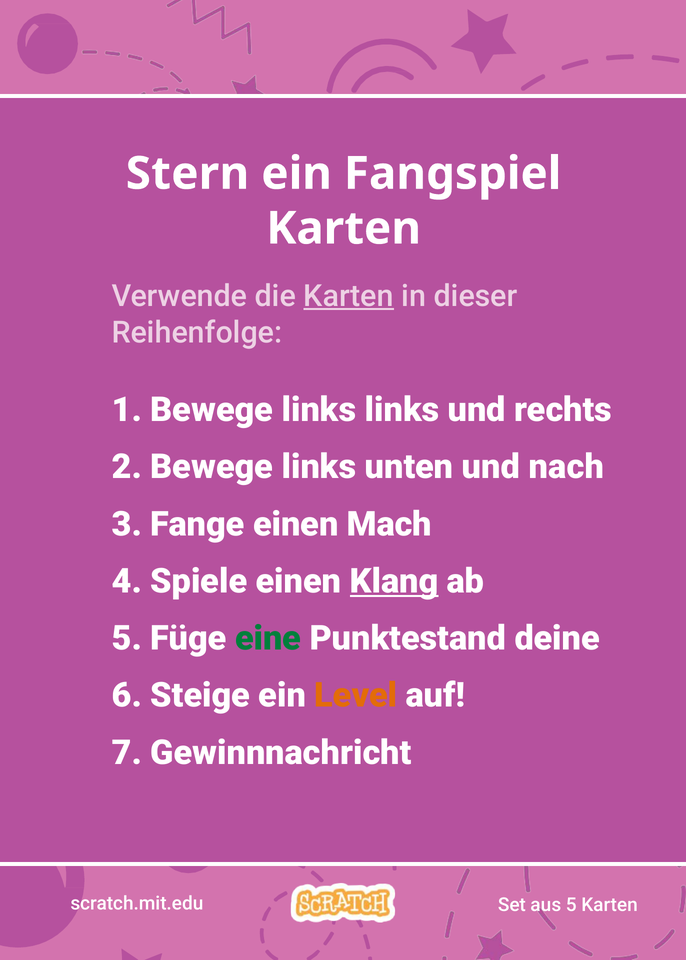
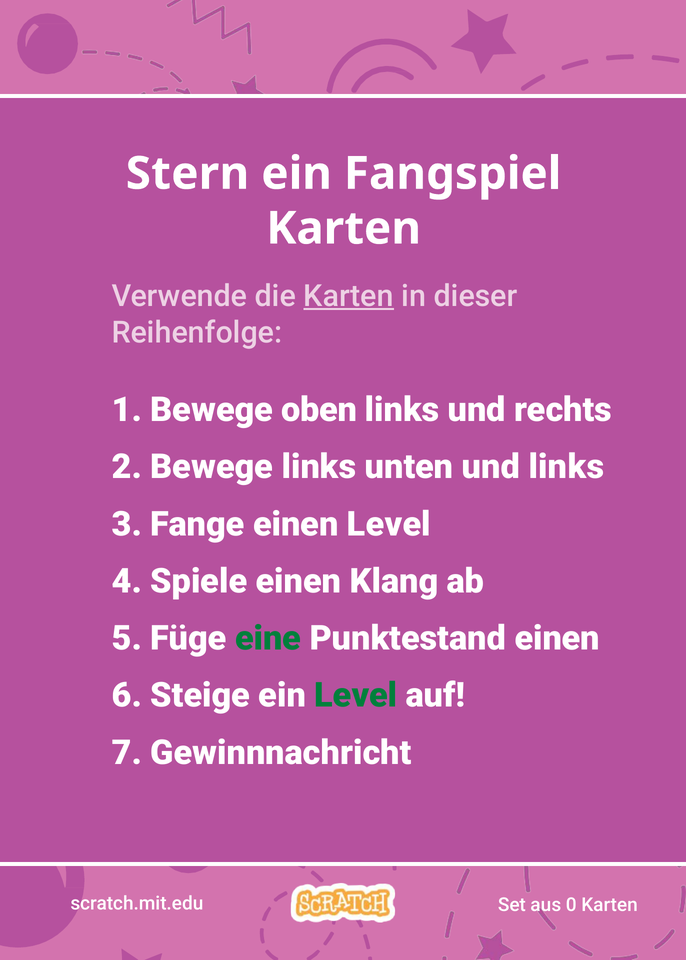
links: links -> oben (319, 410)
und nach: nach -> links (566, 467)
einen Mach: Mach -> Level (389, 524)
Klang underline: present -> none (394, 582)
Punktestand deine: deine -> einen (557, 639)
Level colour: orange -> green (356, 696)
5: 5 -> 0 (571, 905)
